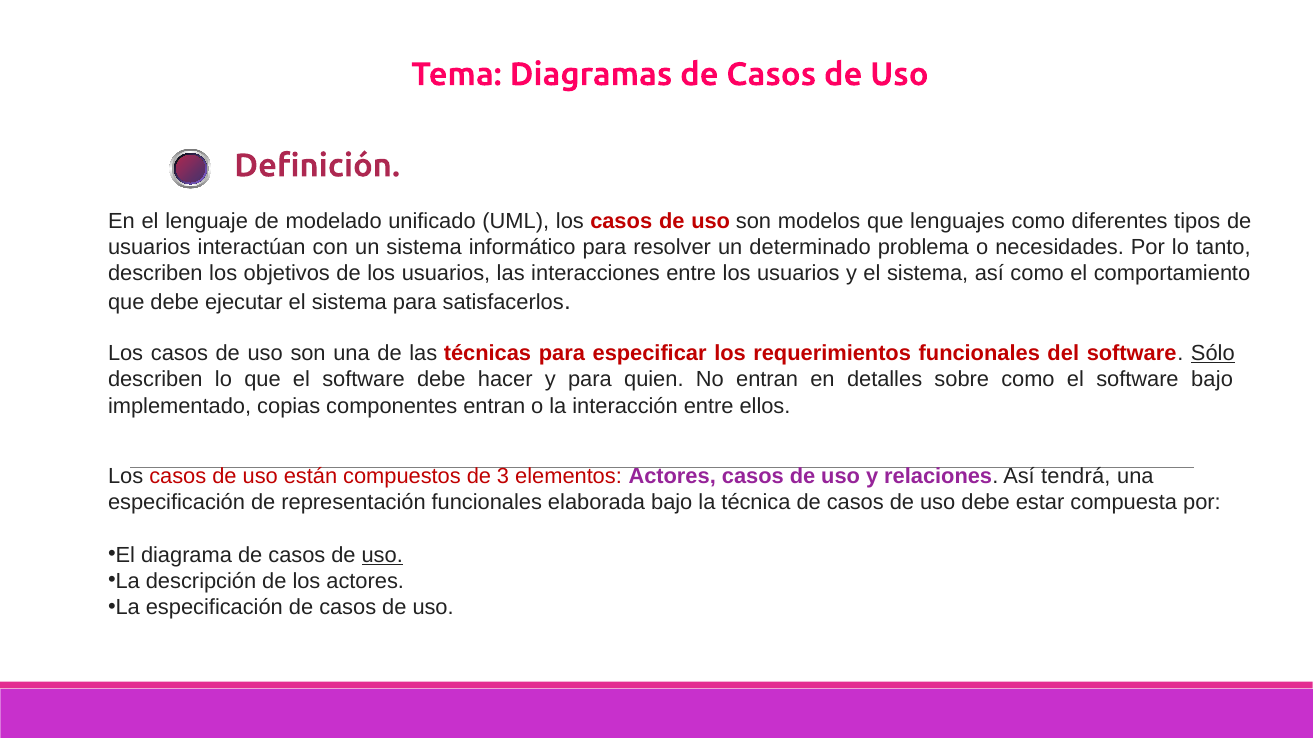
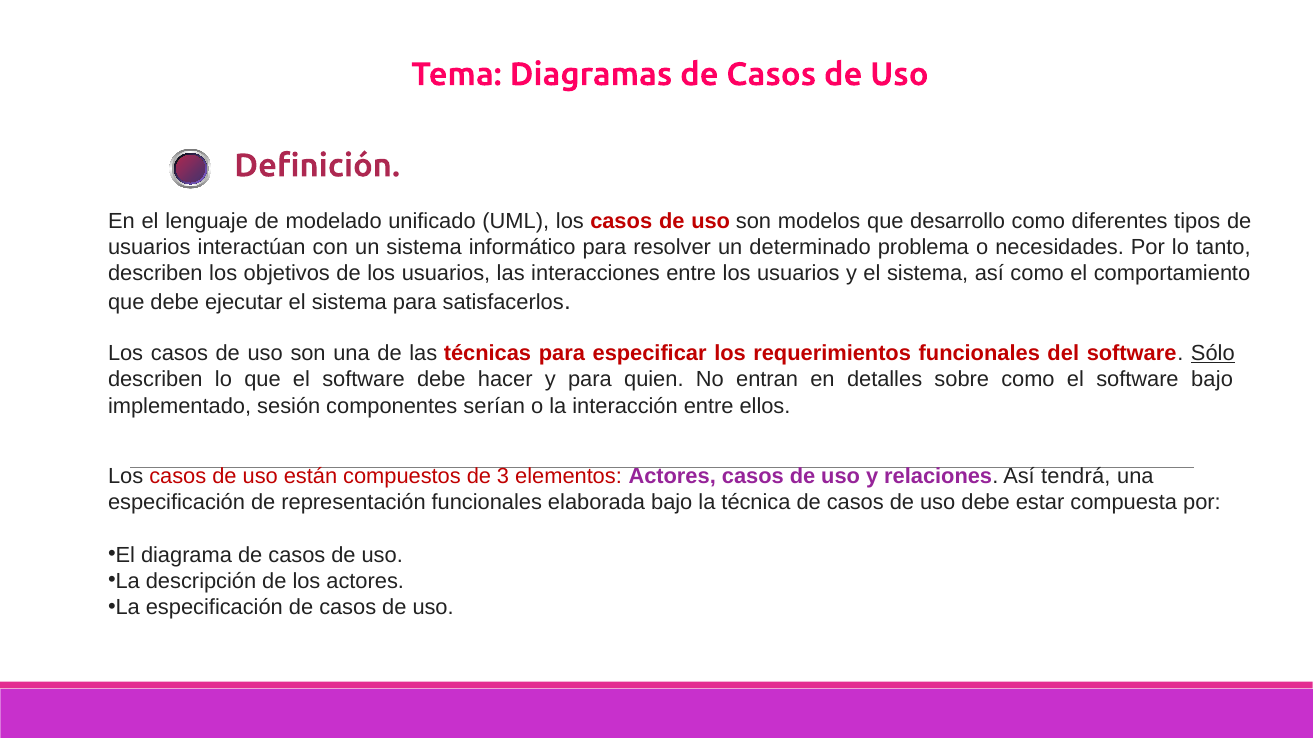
lenguajes: lenguajes -> desarrollo (958, 221)
copias: copias -> sesión (289, 406)
componentes entran: entran -> serían (494, 406)
uso underline: present -> none (382, 555)
